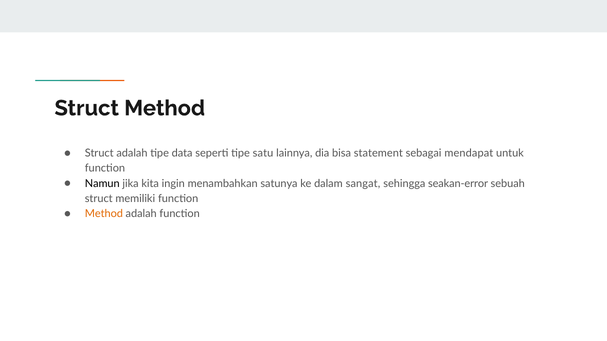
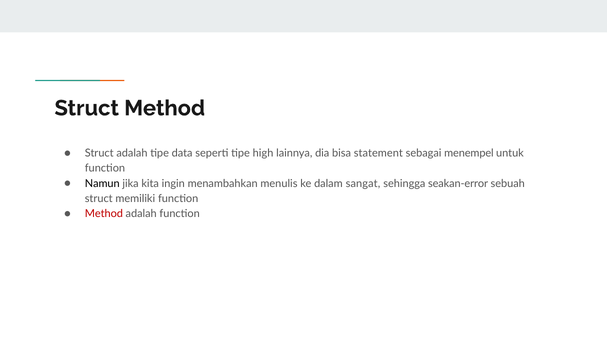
satu: satu -> high (263, 153)
mendapat: mendapat -> menempel (469, 153)
satunya: satunya -> menulis (279, 184)
Method colour: orange -> red (104, 214)
